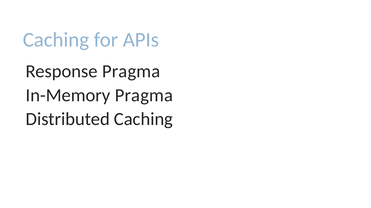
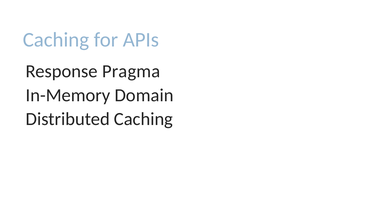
In-Memory Pragma: Pragma -> Domain (144, 96)
